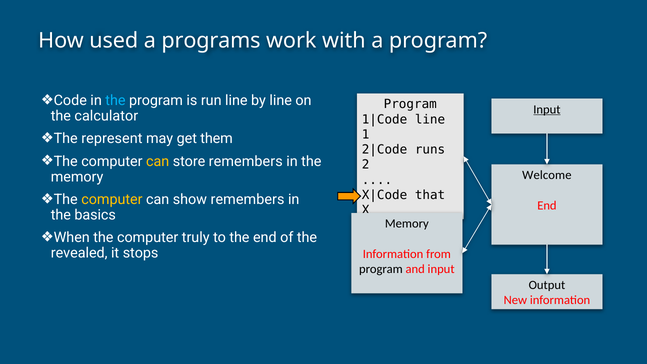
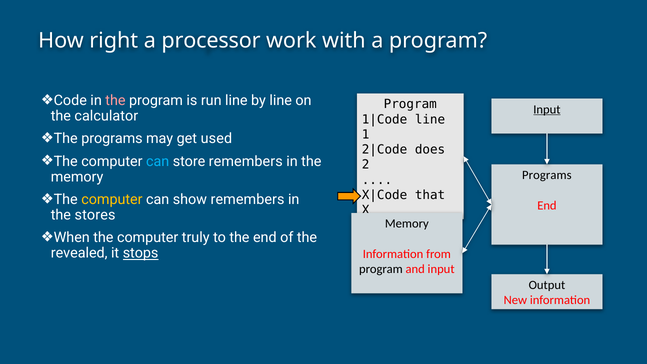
used: used -> right (114, 41)
programs: programs -> processor (211, 41)
the colour: light blue -> pink (115, 100)
represent: represent -> programs (112, 139)
them: them -> used (216, 139)
runs: runs -> does (430, 150)
can colour: yellow -> light blue (158, 161)
Welcome: Welcome -> Programs (547, 175)
basics: basics -> stores (95, 215)
stops underline: none -> present (141, 253)
